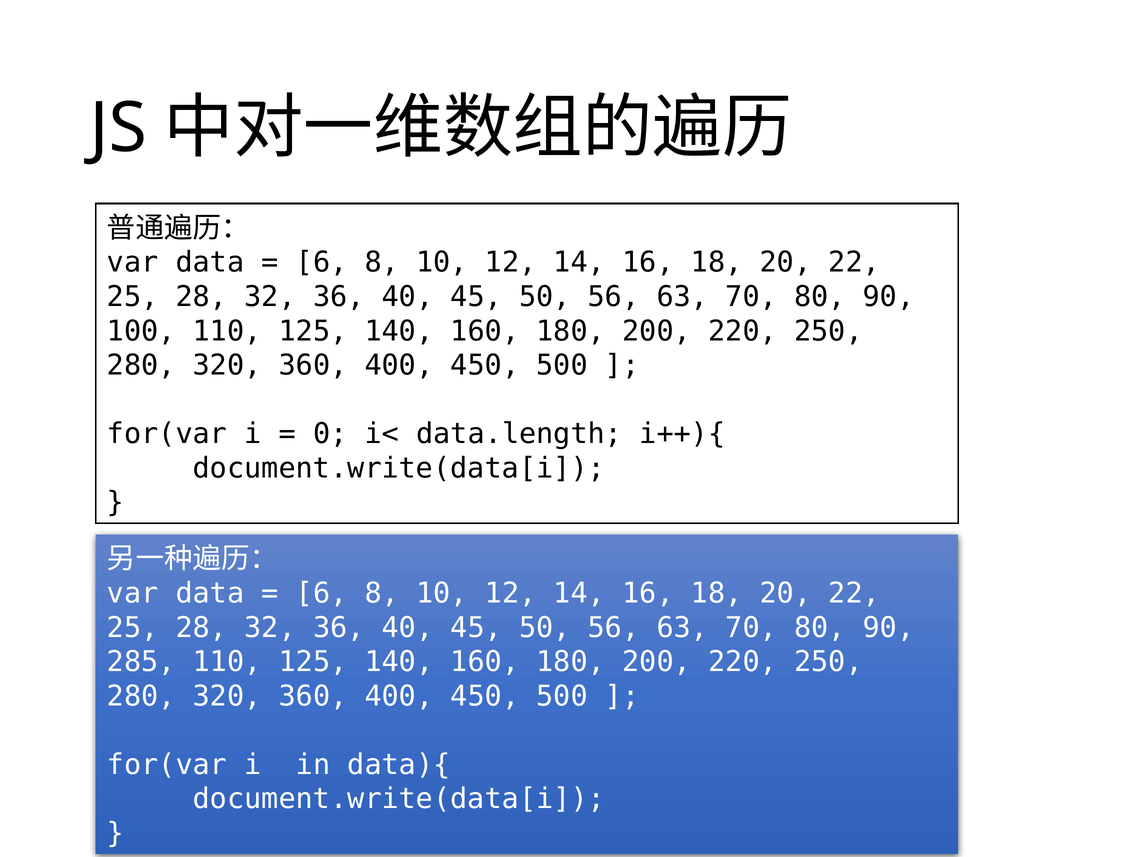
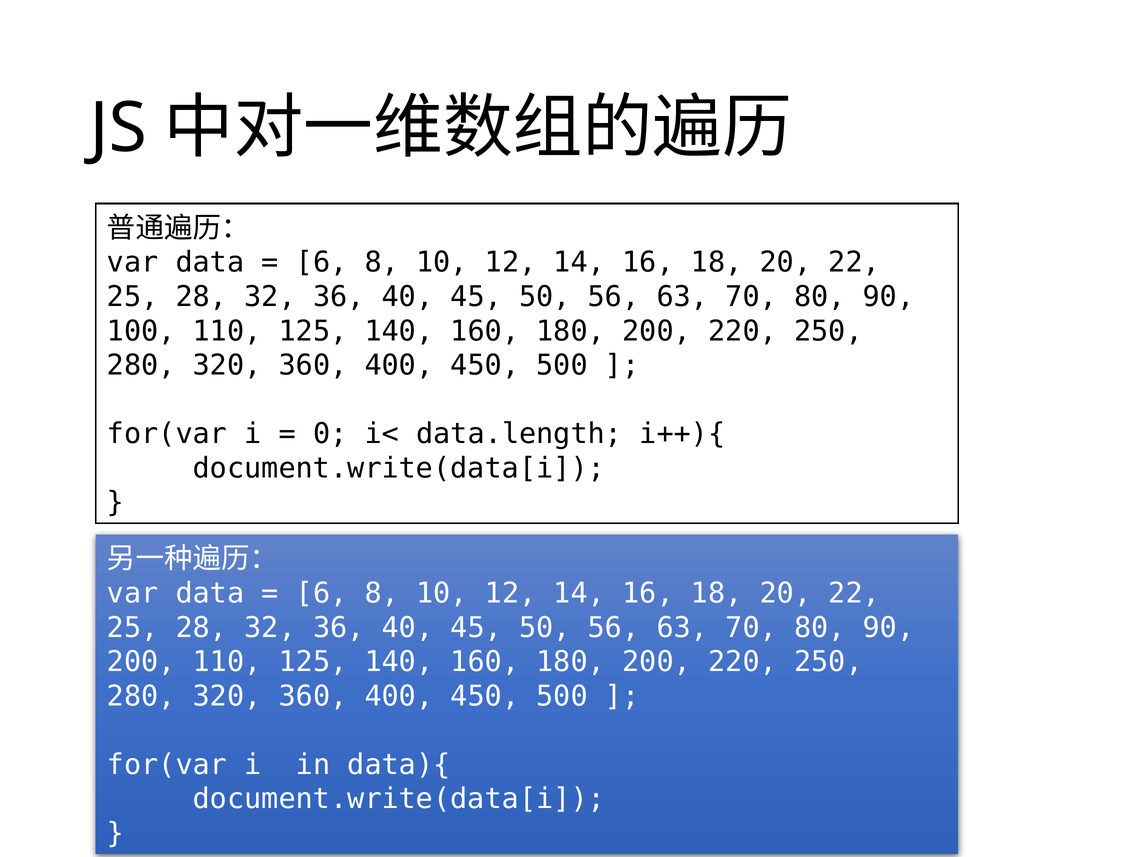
285: 285 -> 200 (141, 662)
